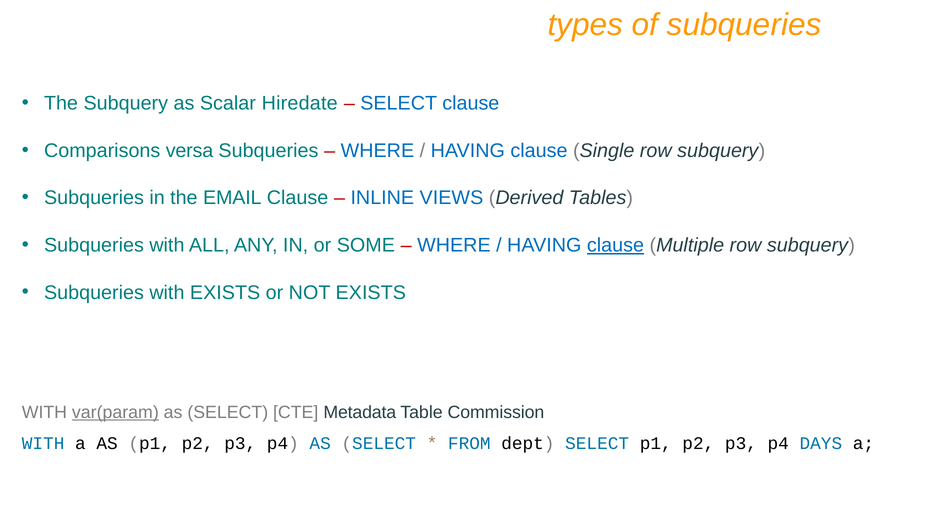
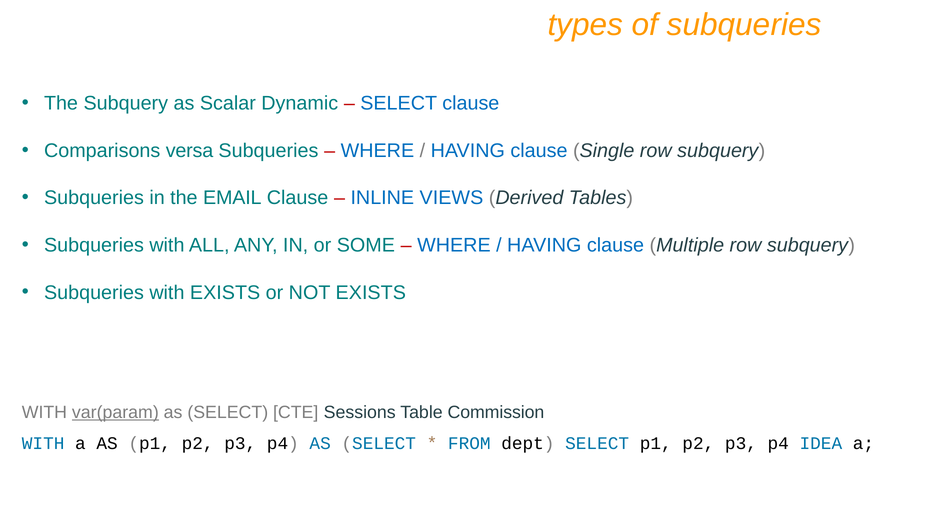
Hiredate: Hiredate -> Dynamic (300, 103)
clause underline: present -> none (616, 246)
Metadata: Metadata -> Sessions (360, 413)
DAYS: DAYS -> IDEA (821, 444)
